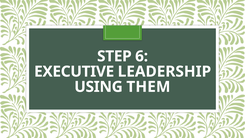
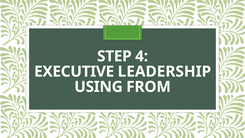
6: 6 -> 4 (142, 56)
THEM: THEM -> FROM (149, 87)
